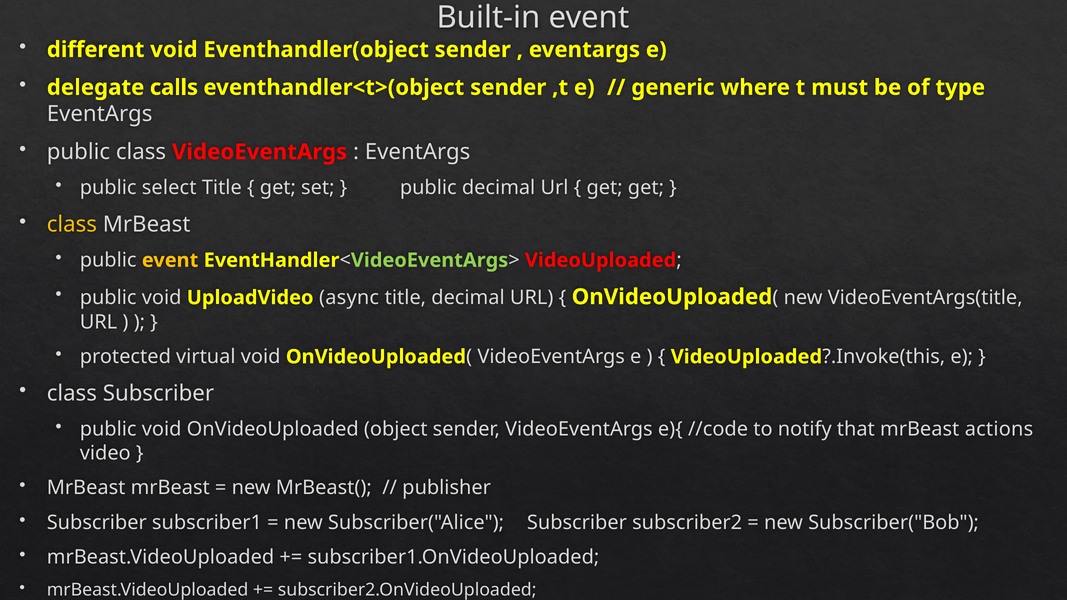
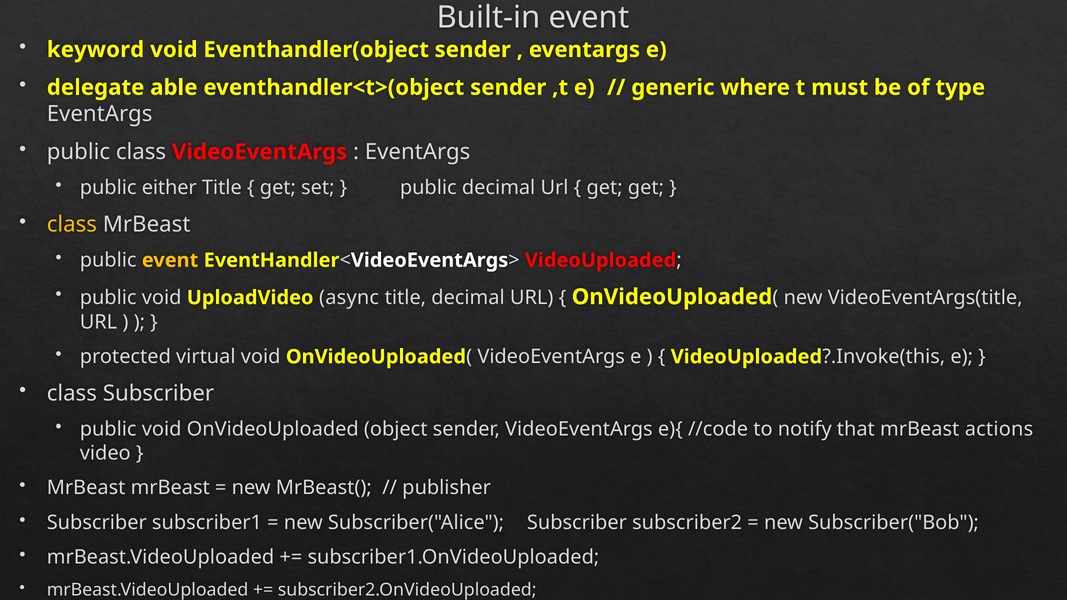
different: different -> keyword (96, 50)
calls: calls -> able (174, 87)
select: select -> either (169, 188)
VideoEventArgs colour: light green -> white (430, 260)
